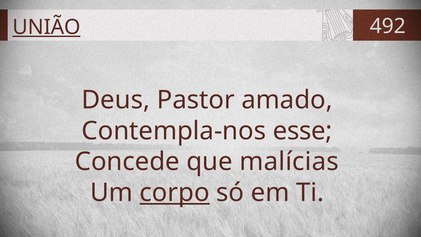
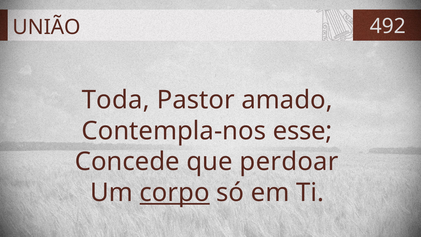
UNIÃO underline: present -> none (46, 27)
Deus: Deus -> Toda (116, 100)
malícias: malícias -> perdoar (289, 162)
